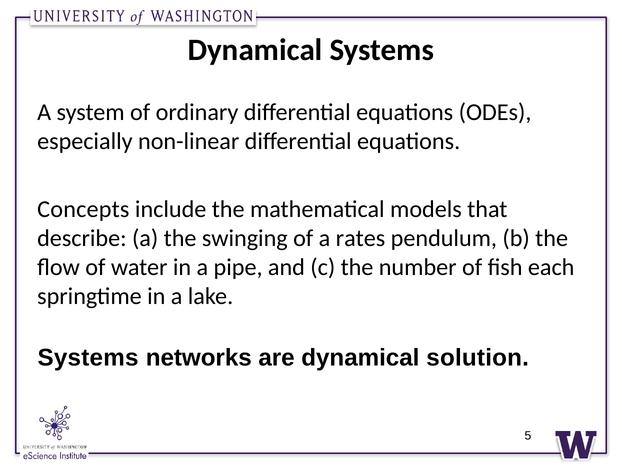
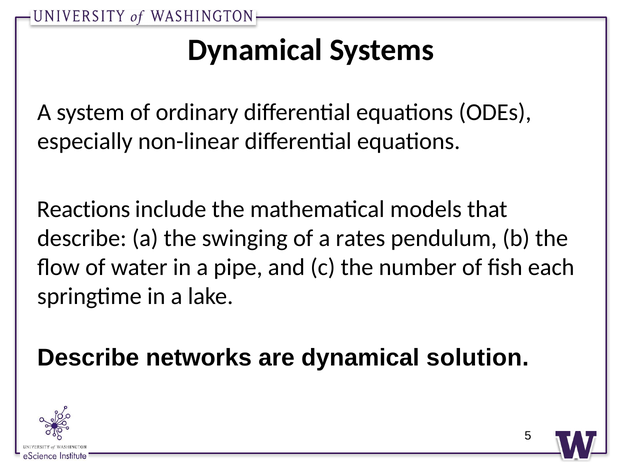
Concepts: Concepts -> Reactions (84, 209)
Systems: Systems -> Describe (88, 358)
